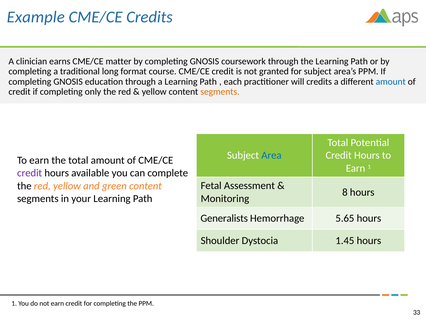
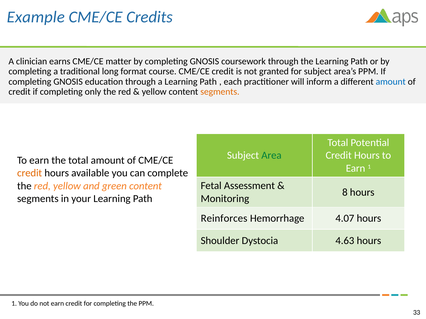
will credits: credits -> inform (319, 82)
Area colour: blue -> green (271, 156)
credit colour: purple -> orange (30, 173)
Generalists: Generalists -> Reinforces (224, 219)
5.65: 5.65 -> 4.07 (345, 219)
1.45: 1.45 -> 4.63 (345, 241)
